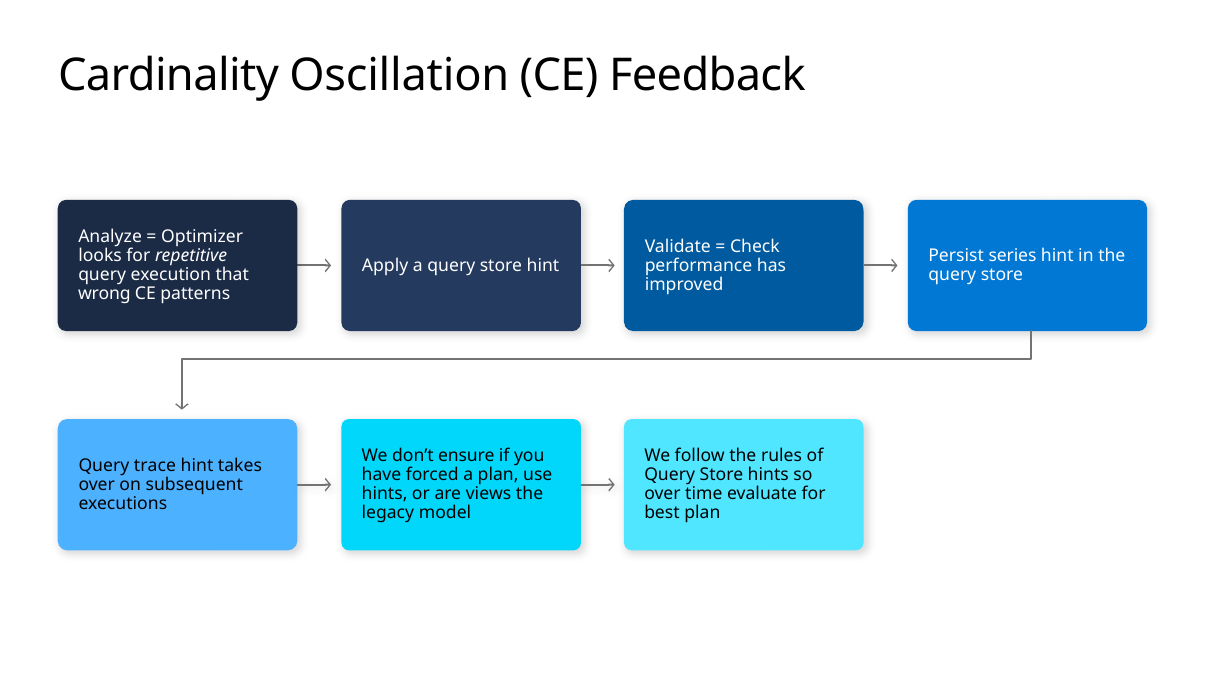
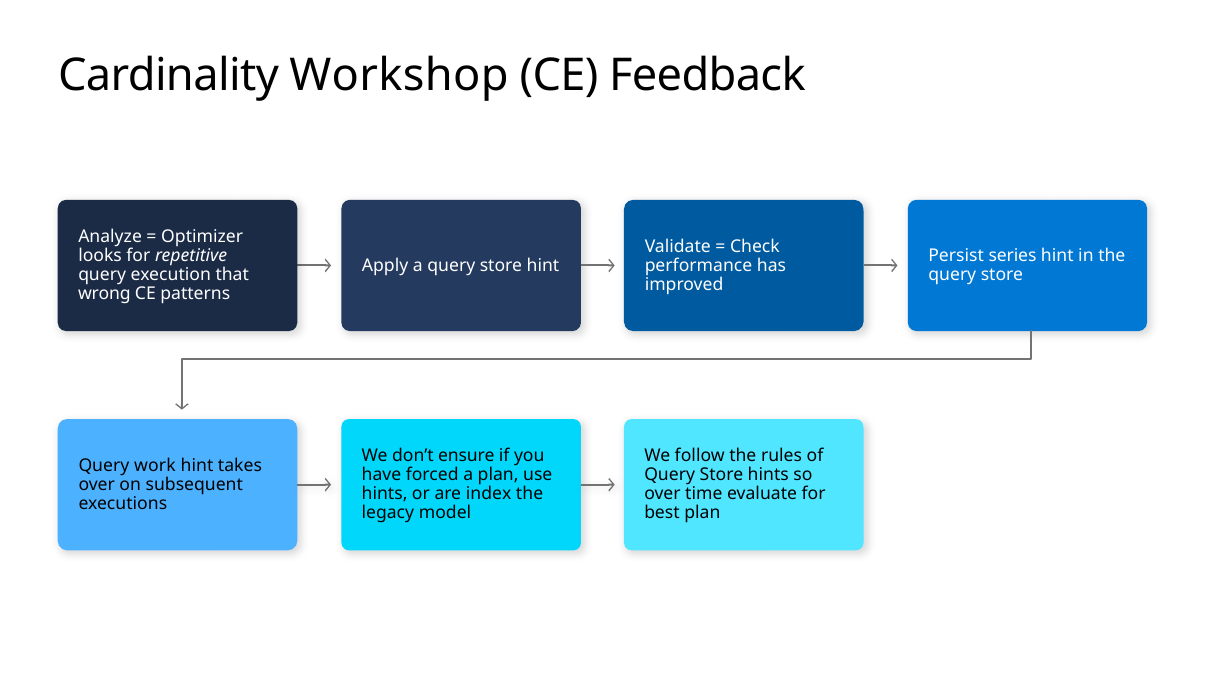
Oscillation: Oscillation -> Workshop (399, 75)
trace: trace -> work (155, 465)
views: views -> index (489, 494)
